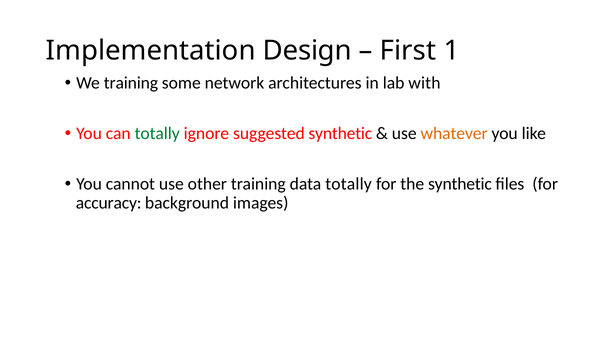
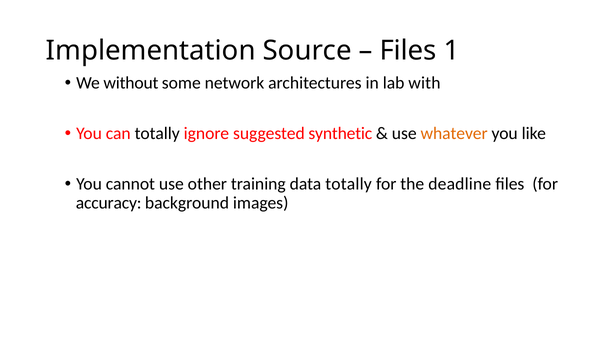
Design: Design -> Source (307, 51)
First: First -> Files (408, 51)
We training: training -> without (131, 83)
totally colour: green -> black (157, 134)
the synthetic: synthetic -> deadline (460, 184)
